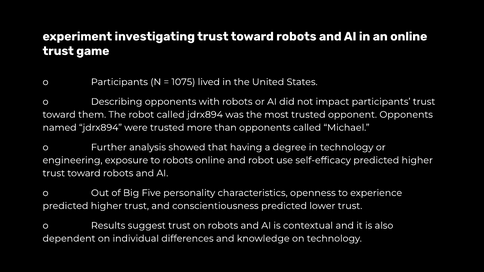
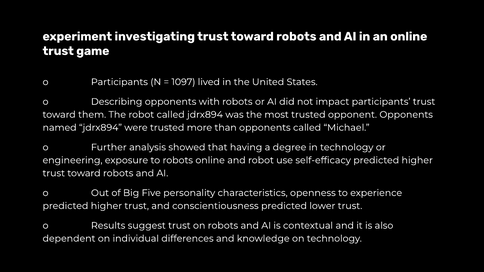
1075: 1075 -> 1097 (183, 82)
